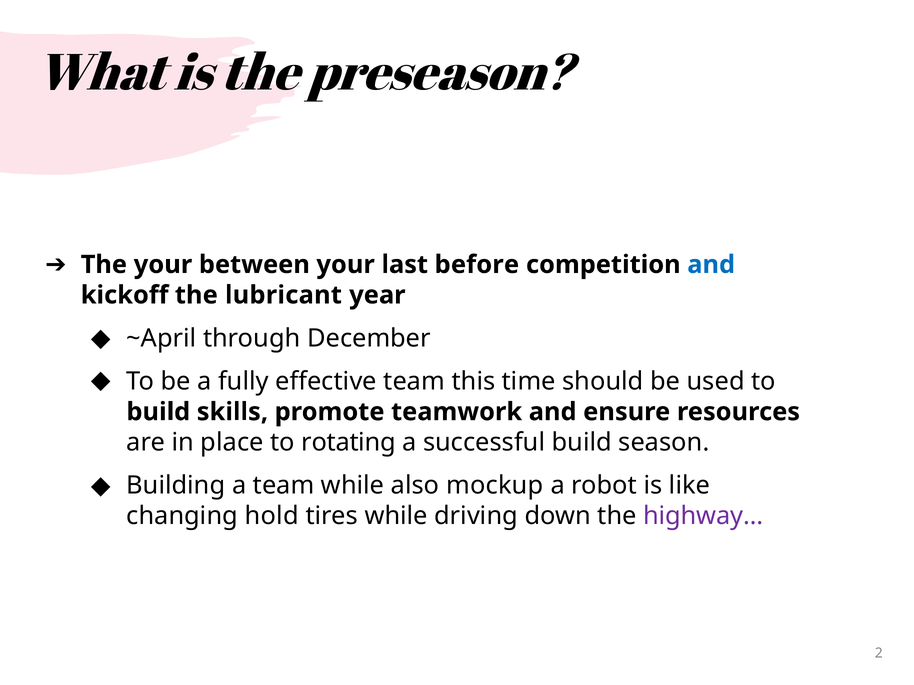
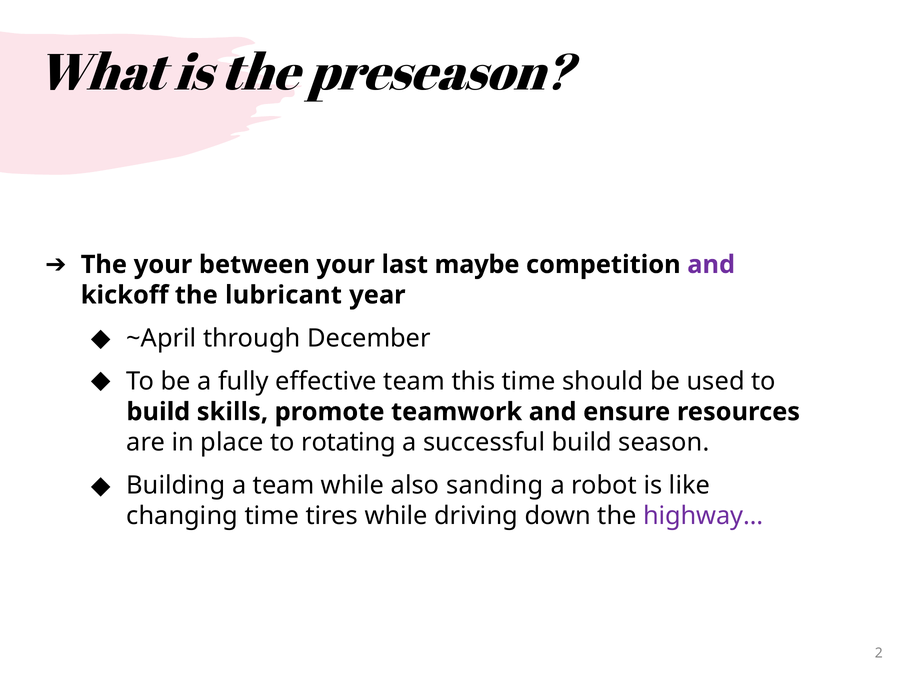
before: before -> maybe (477, 265)
and colour: blue -> purple (711, 265)
mockup: mockup -> sanding (495, 486)
changing hold: hold -> time (272, 516)
